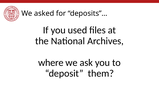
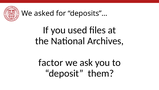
where: where -> factor (51, 62)
